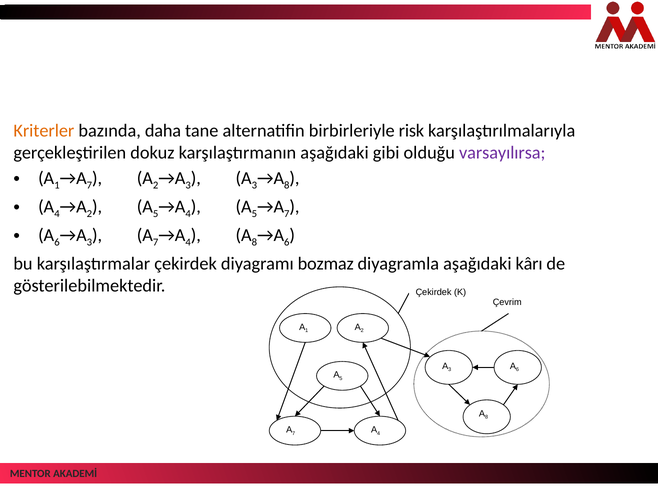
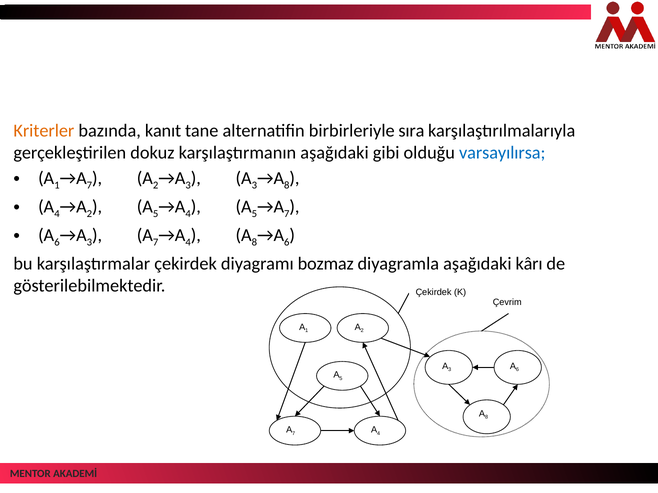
daha: daha -> kanıt (163, 131)
risk: risk -> sıra (411, 131)
varsayılırsa colour: purple -> blue (502, 153)
